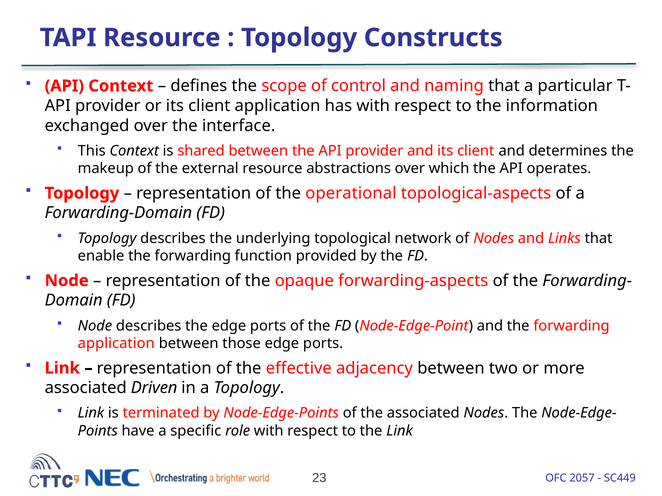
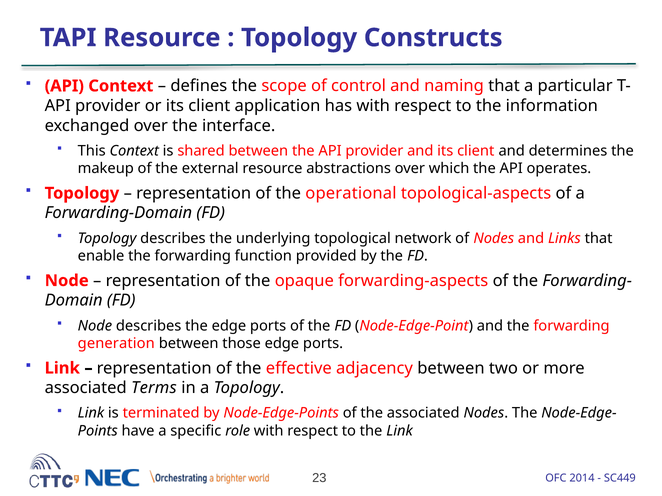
application: application -> generation (116, 344)
Driven: Driven -> Terms (154, 388)
2057: 2057 -> 2014 (582, 478)
